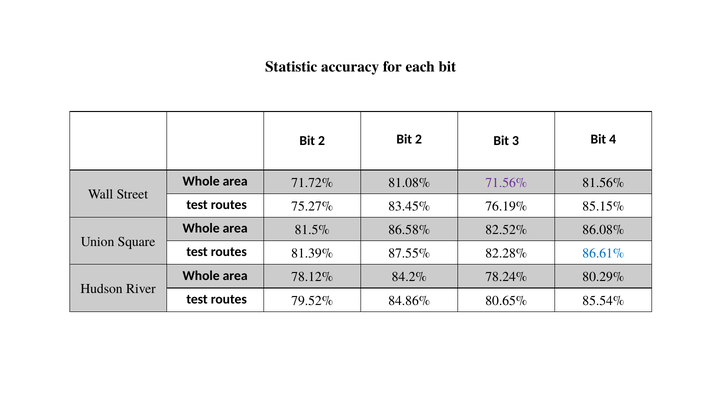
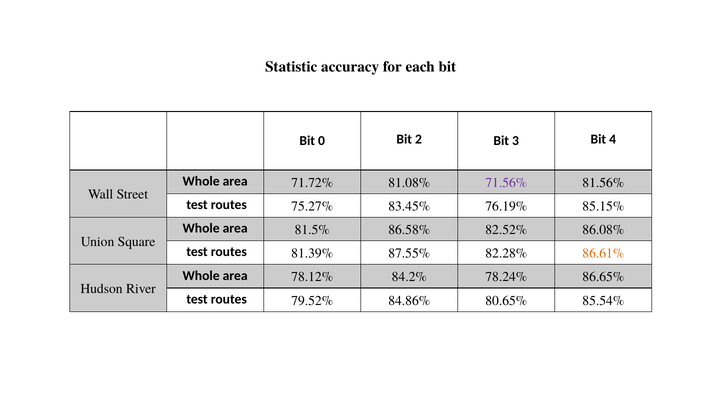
2: 2 -> 0 (321, 141)
86.61% colour: blue -> orange (603, 253)
80.29%: 80.29% -> 86.65% (603, 277)
